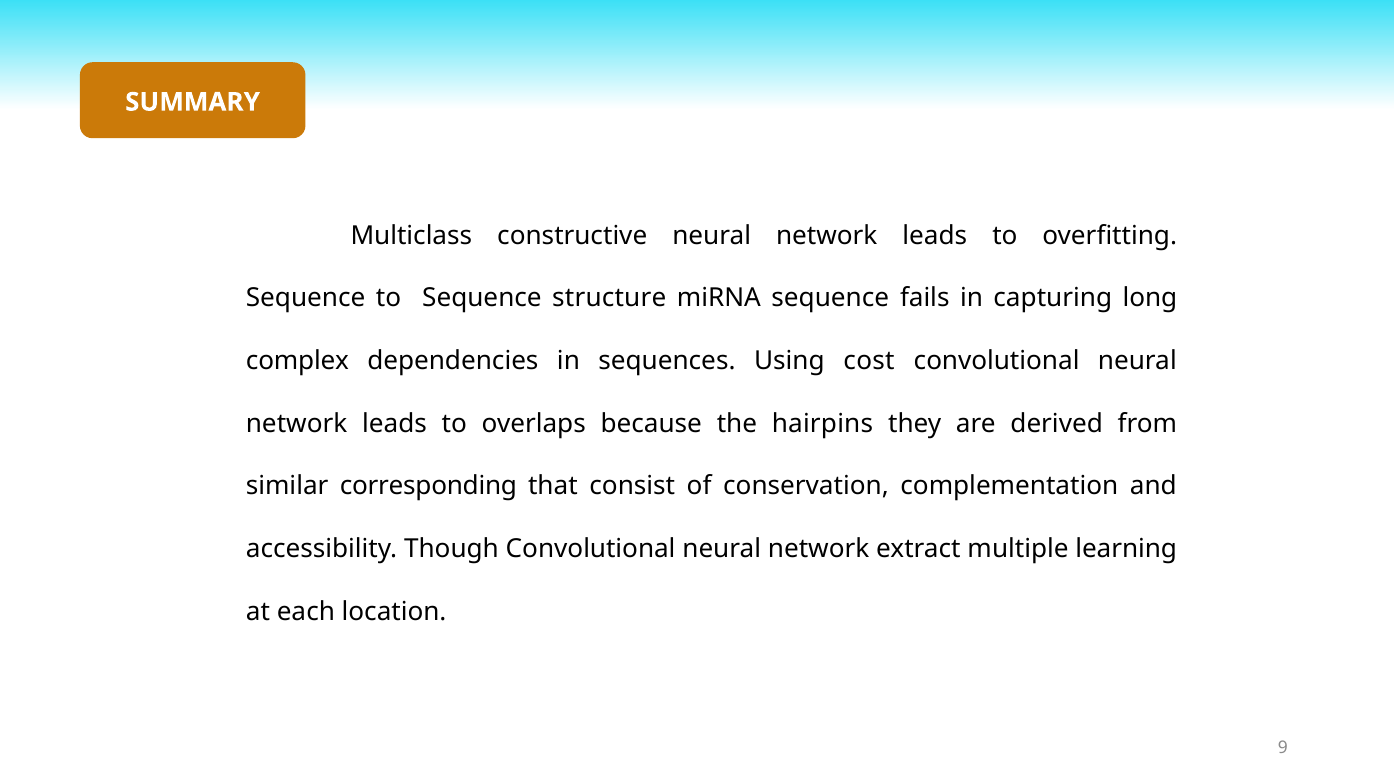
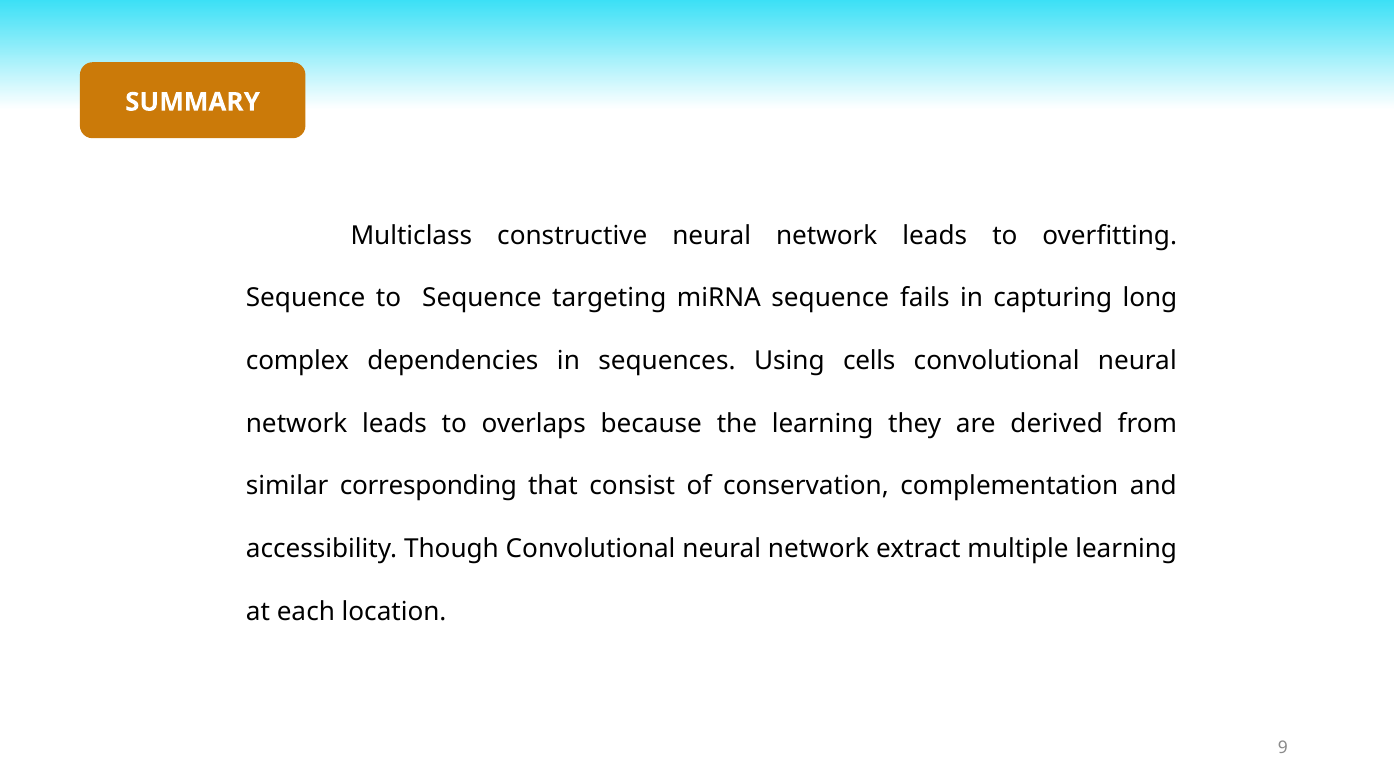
structure: structure -> targeting (609, 298)
cost: cost -> cells (869, 361)
the hairpins: hairpins -> learning (823, 424)
